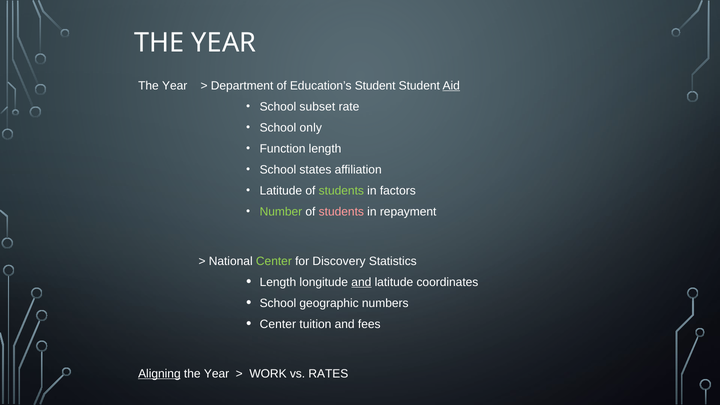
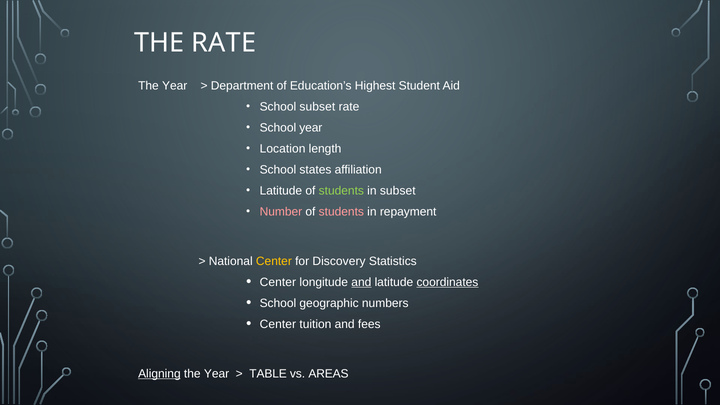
YEAR: YEAR -> RATE (224, 43)
Education’s Student: Student -> Highest (375, 86)
Aid underline: present -> none (451, 86)
School only: only -> year (311, 128)
Function: Function -> Location (283, 149)
in factors: factors -> subset (398, 191)
Number colour: light green -> pink (281, 212)
Center colour: light green -> yellow (274, 261)
Length: Length -> Center (278, 282)
coordinates underline: none -> present (447, 282)
WORK: WORK -> TABLE (268, 374)
RATES: RATES -> AREAS (328, 374)
